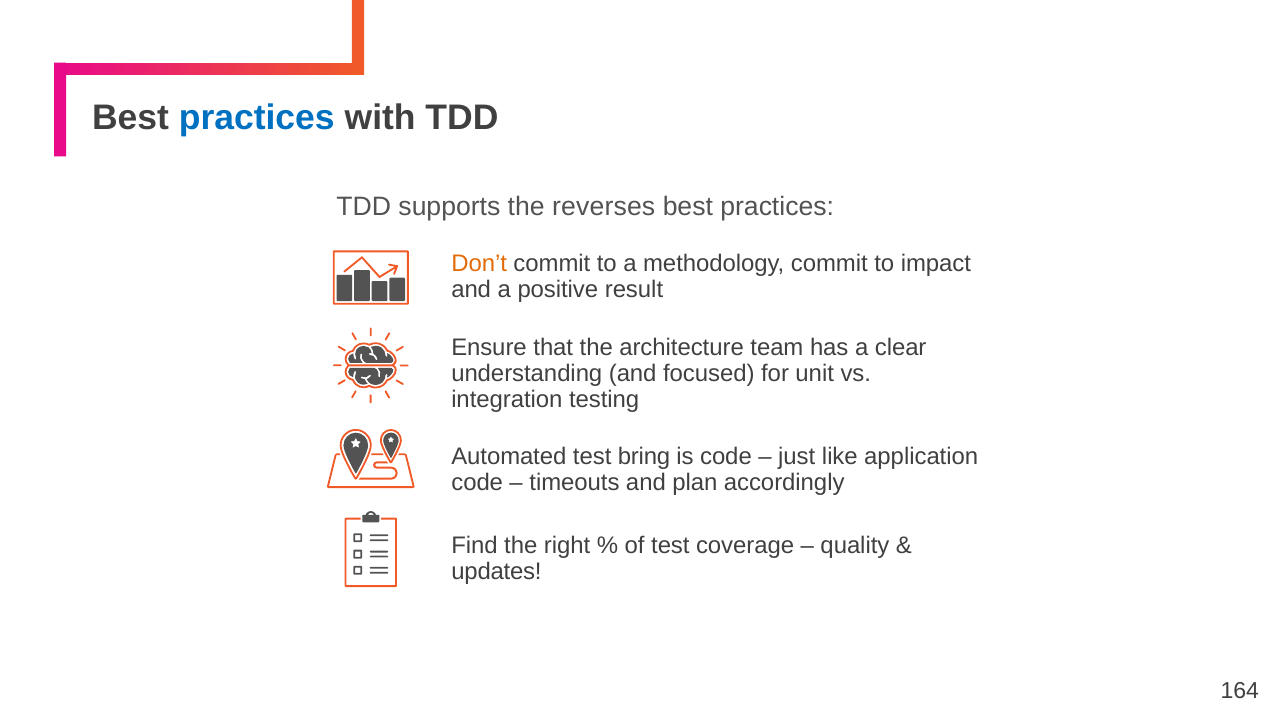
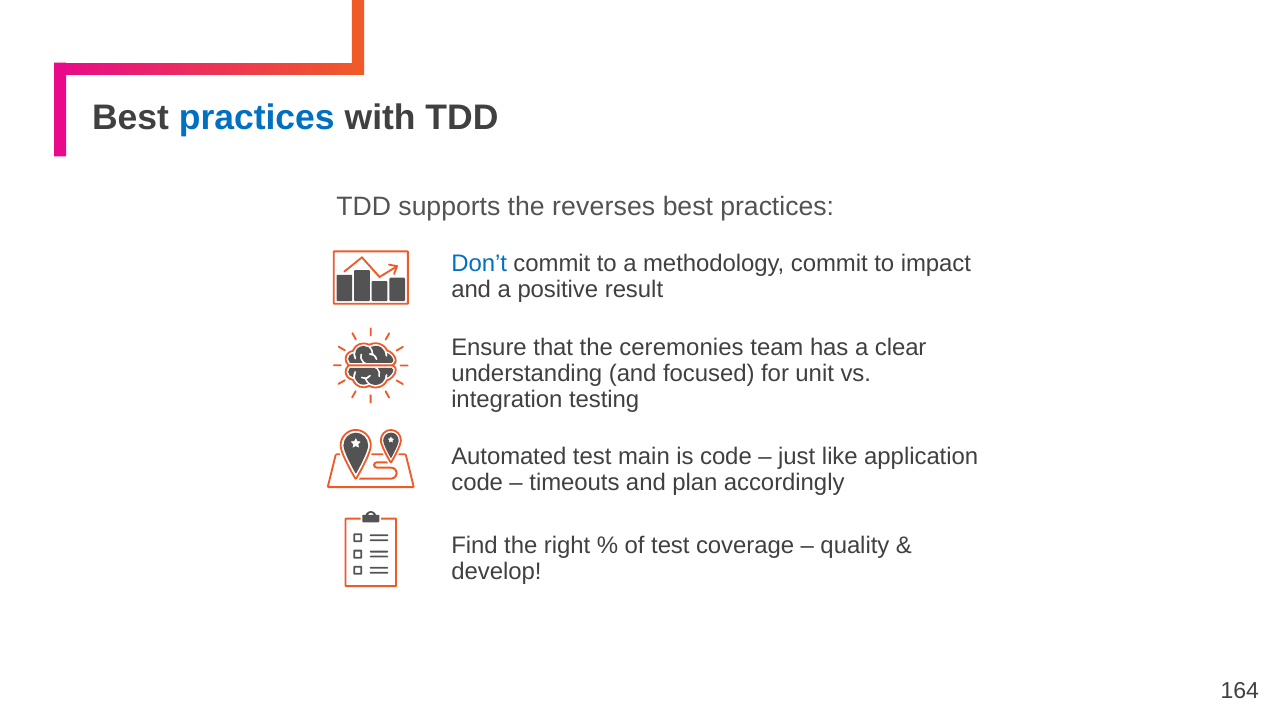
Don’t colour: orange -> blue (479, 264)
architecture: architecture -> ceremonies (682, 348)
bring: bring -> main (644, 457)
updates: updates -> develop (496, 572)
